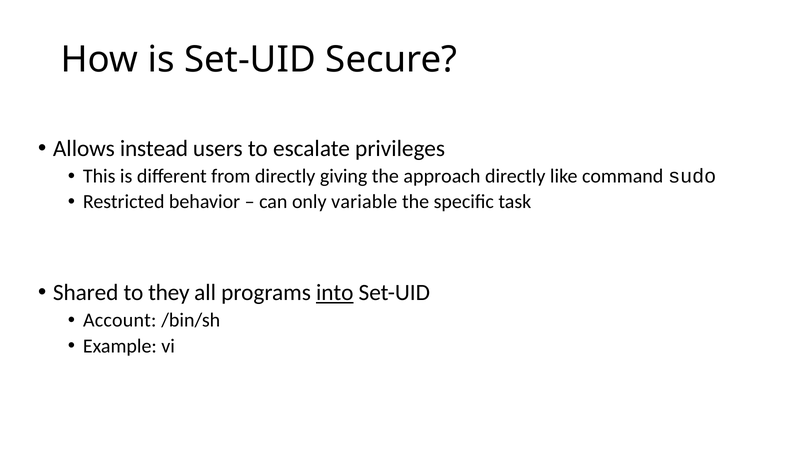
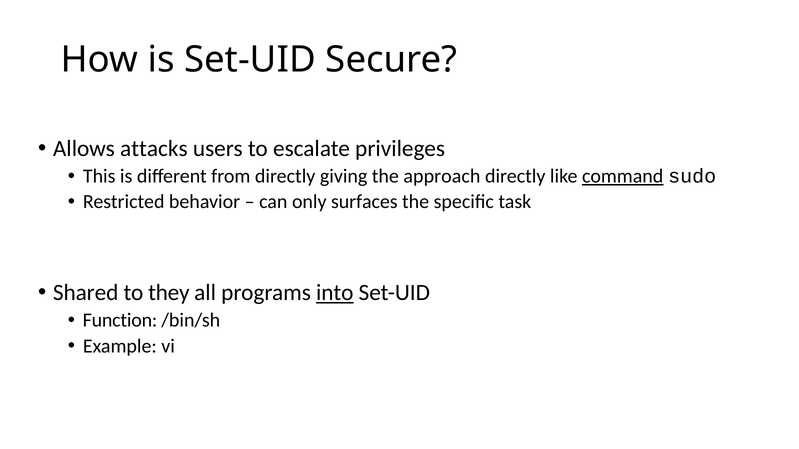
instead: instead -> attacks (154, 149)
command underline: none -> present (623, 176)
variable: variable -> surfaces (364, 202)
Account: Account -> Function (120, 321)
